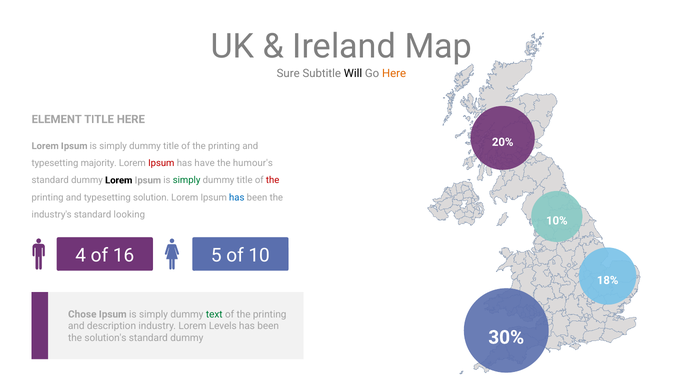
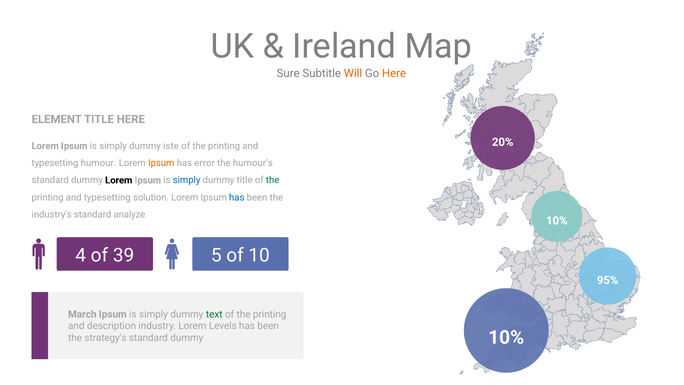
Will colour: black -> orange (353, 73)
title: title -> iste (171, 146)
majority: majority -> humour (99, 163)
Ipsum colour: red -> orange (161, 163)
have: have -> error (205, 163)
simply colour: green -> blue (187, 180)
the colour: red -> green (273, 180)
looking: looking -> analyze (129, 214)
16: 16 -> 39 (124, 255)
18%: 18% -> 95% (608, 280)
Chose: Chose -> March (82, 314)
30%: 30% -> 10% (506, 337)
solution's: solution's -> strategy's (105, 338)
